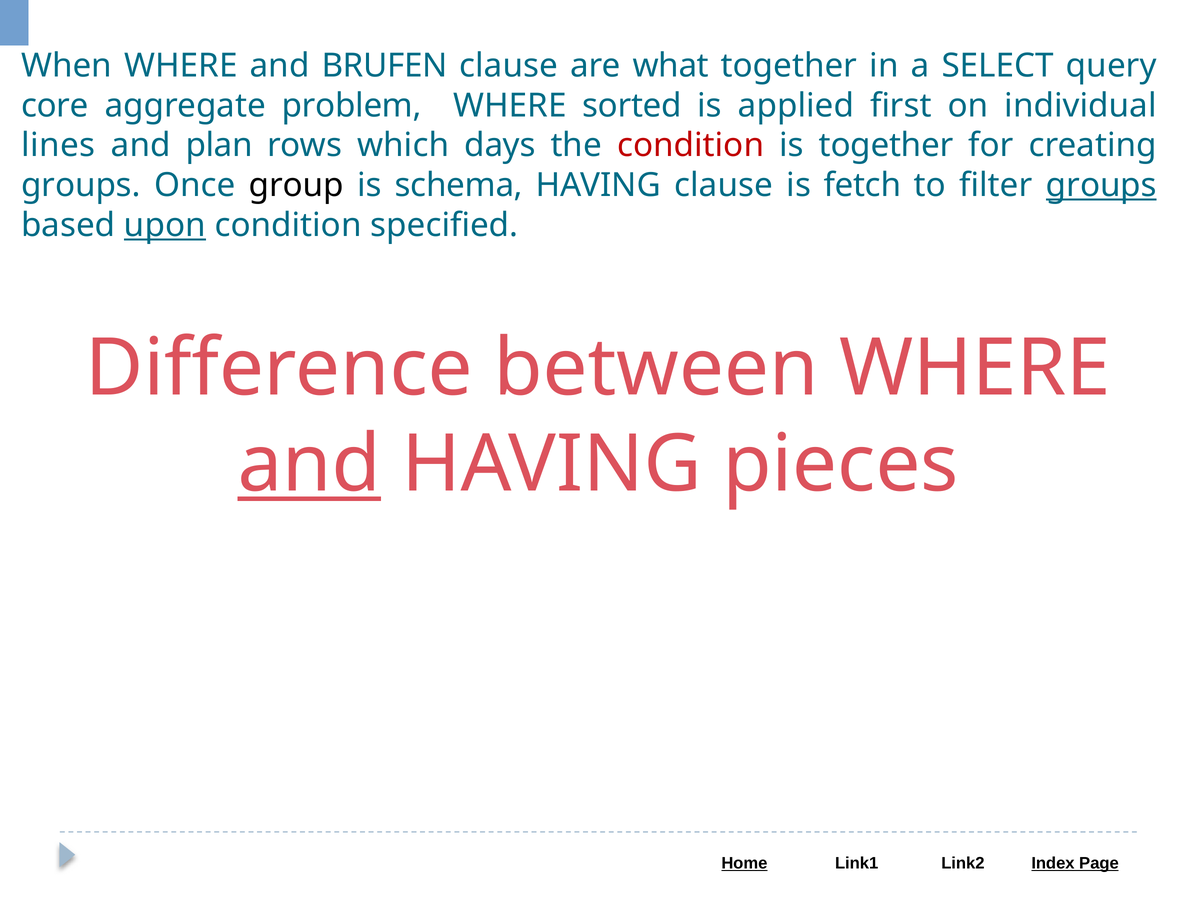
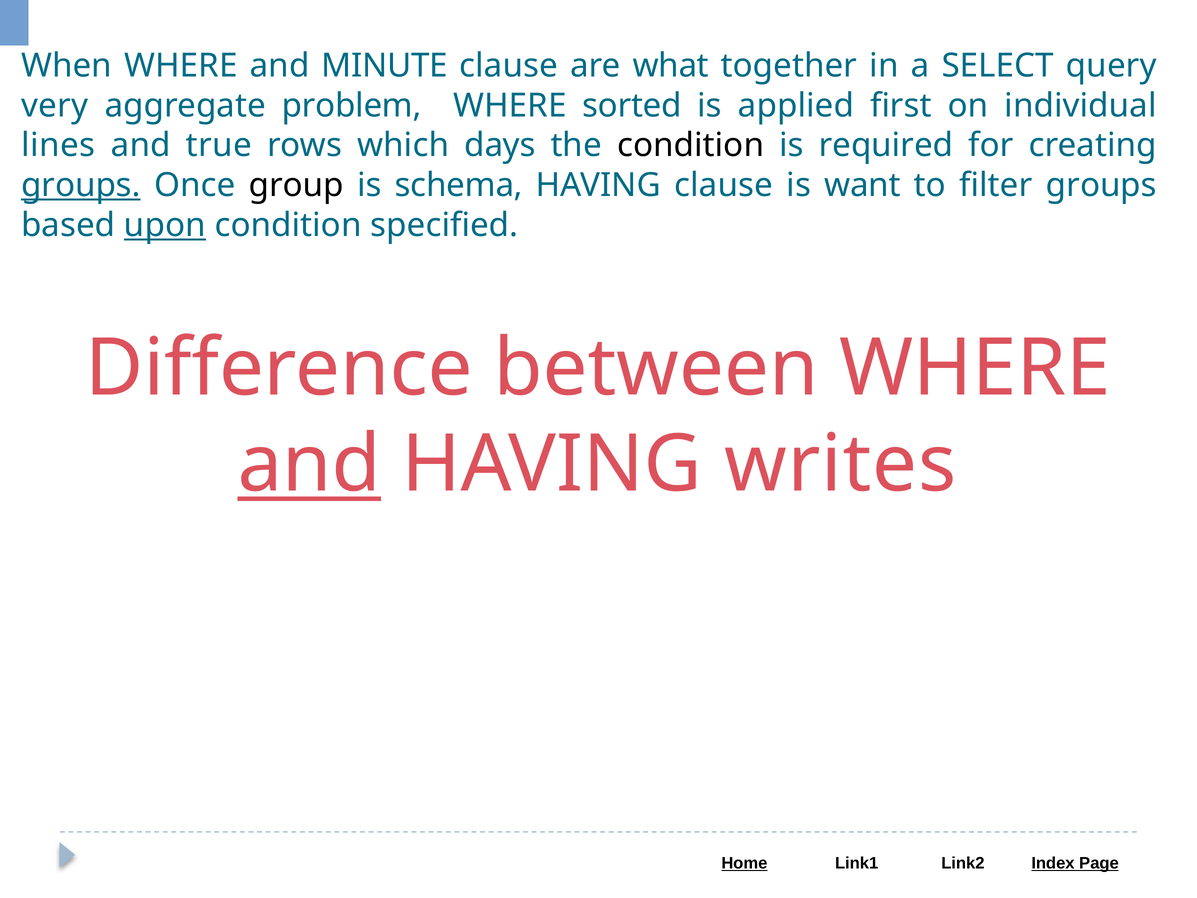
BRUFEN: BRUFEN -> MINUTE (385, 66)
core: core -> very (55, 106)
plan: plan -> true (219, 145)
condition colour: red -> black (691, 145)
is together: together -> required (886, 145)
groups underline: none -> present (81, 185)
fetch: fetch -> want (862, 185)
groups underline: present -> none (1101, 185)
pieces: pieces -> writes (840, 464)
